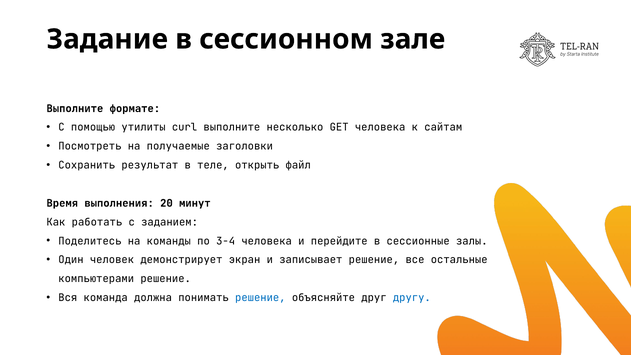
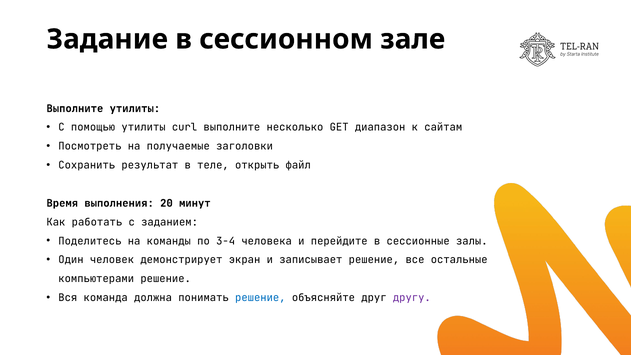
Выполните формате: формате -> утилиты (135, 109)
GET человека: человека -> диапазон (380, 127)
другу colour: blue -> purple (412, 298)
